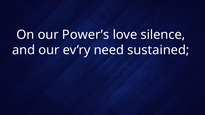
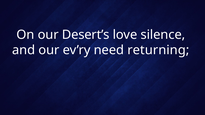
Power’s: Power’s -> Desert’s (86, 35)
sustained: sustained -> returning (158, 50)
